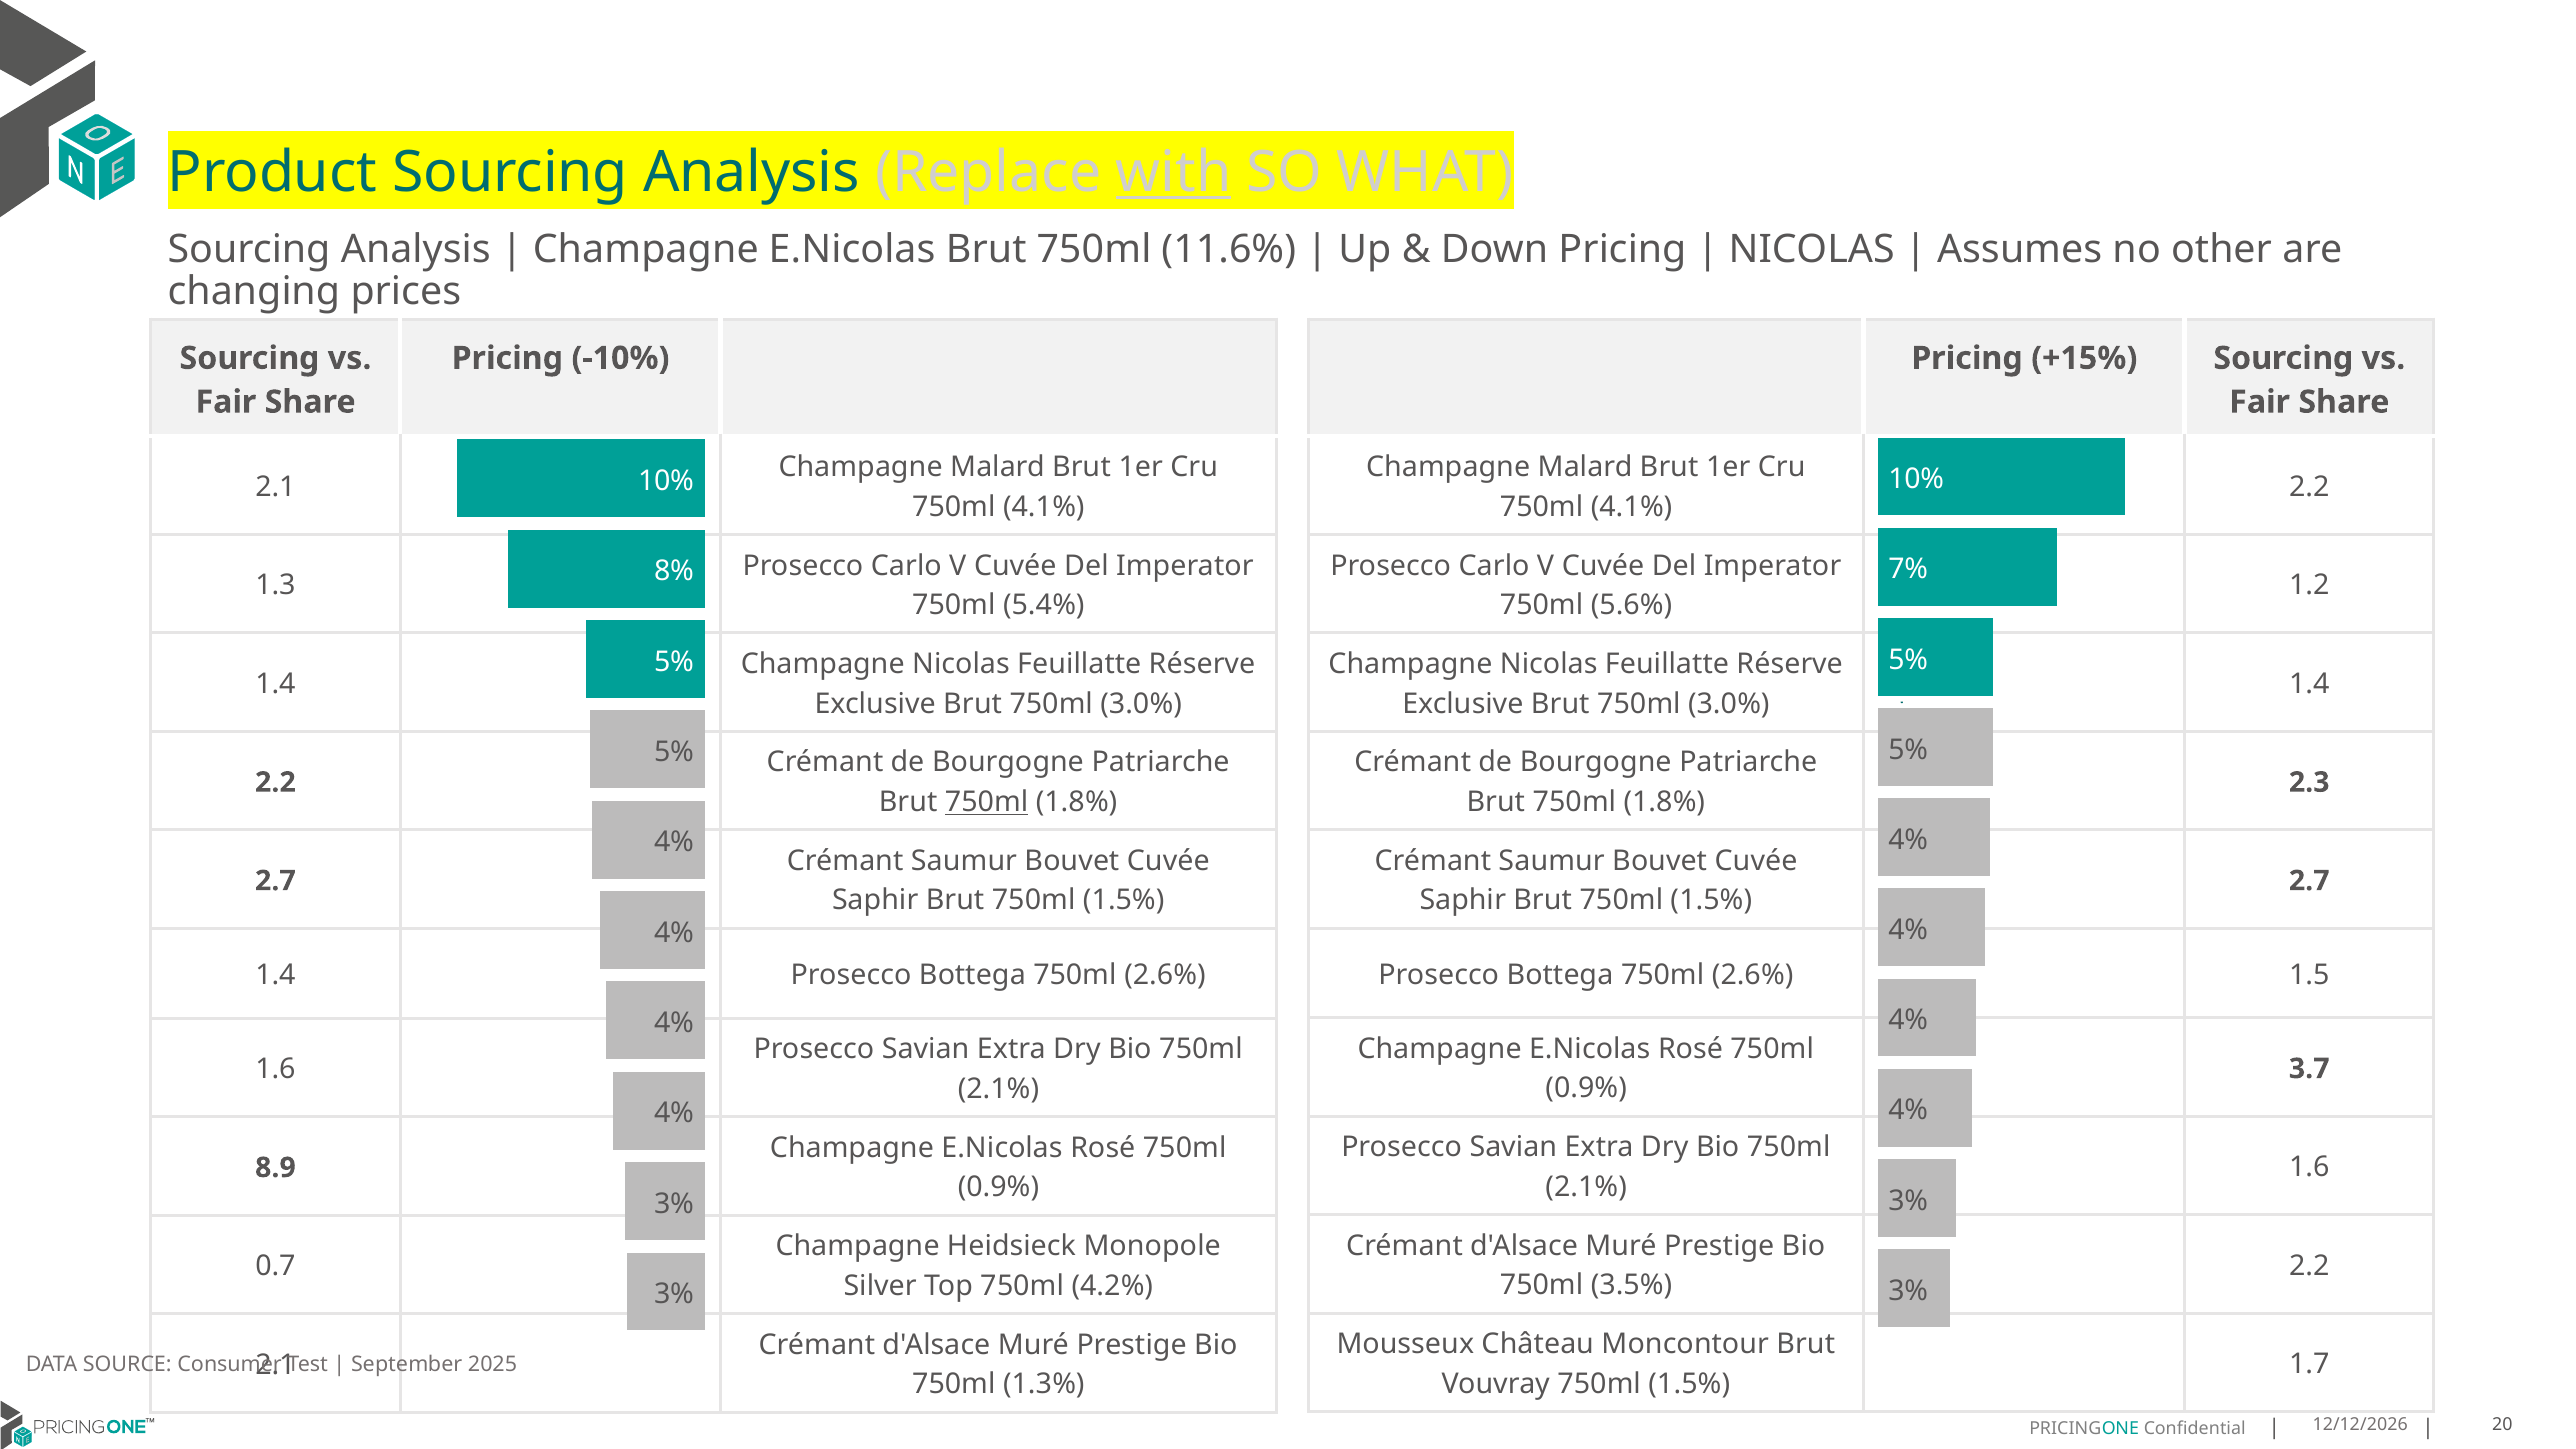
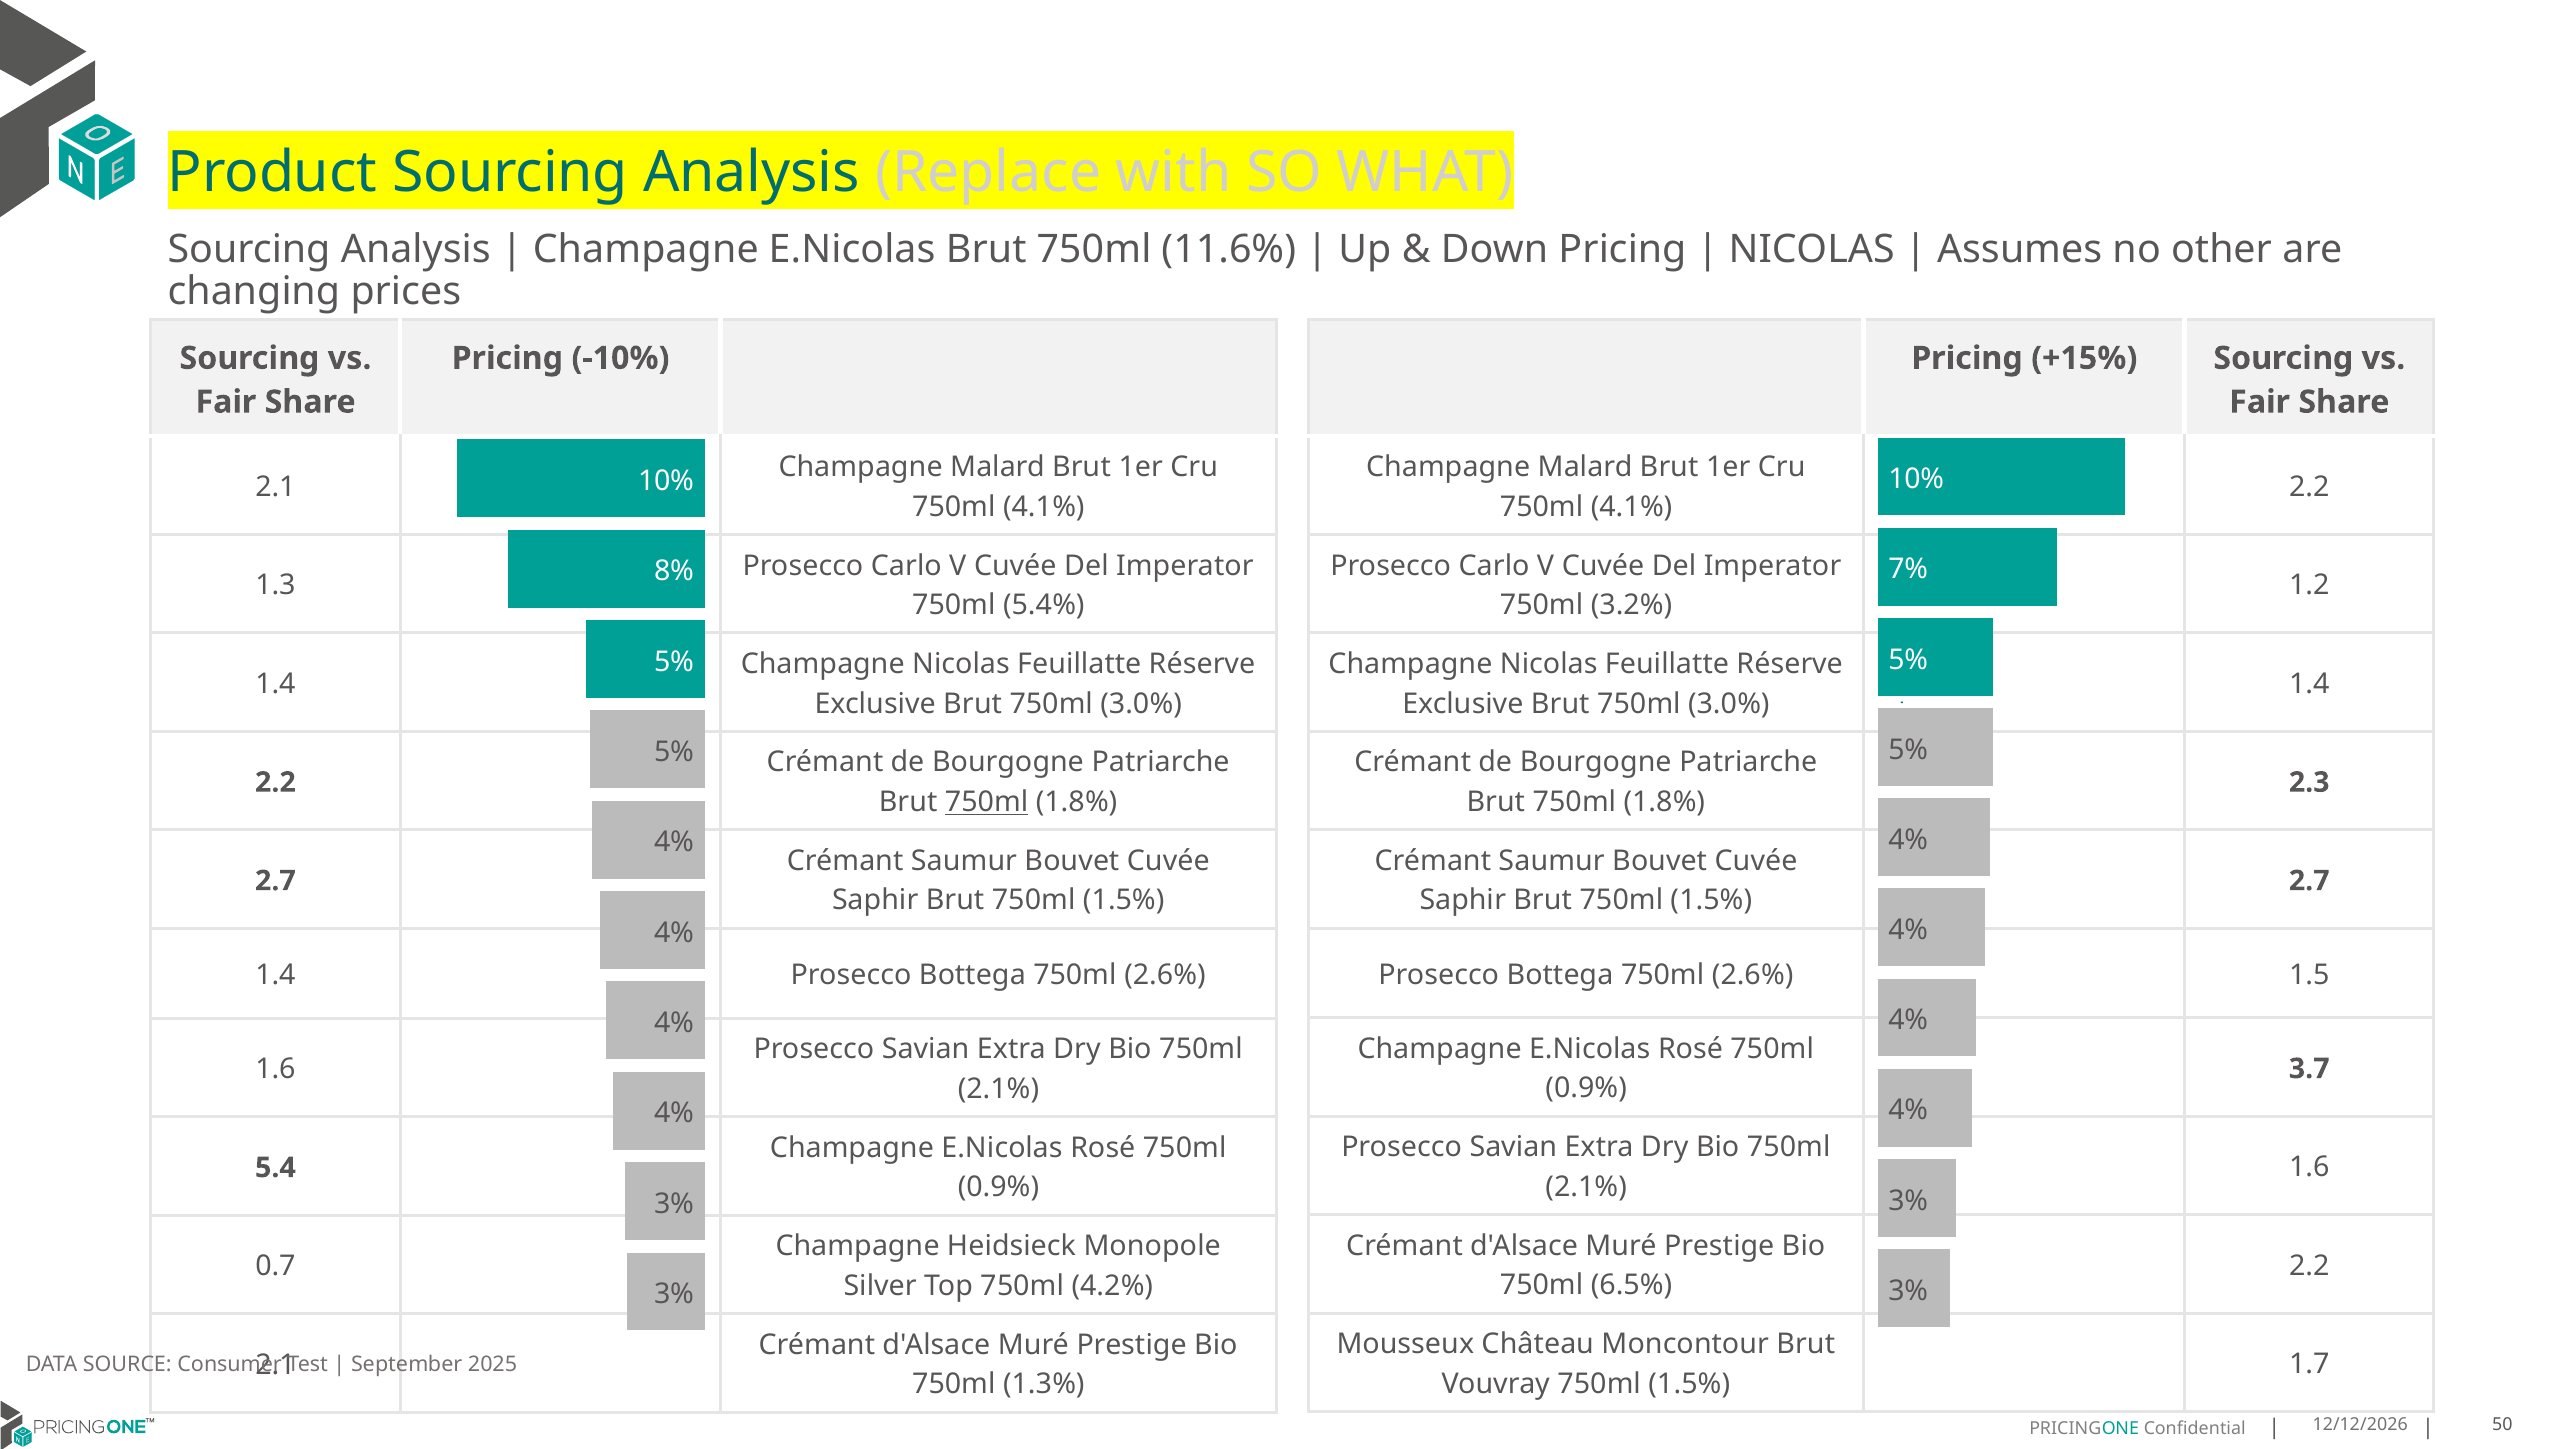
with underline: present -> none (1174, 173)
5.6%: 5.6% -> 3.2% (1631, 605)
8.9: 8.9 -> 5.4 (275, 1168)
3.5%: 3.5% -> 6.5% (1631, 1285)
20: 20 -> 50 (2502, 1425)
